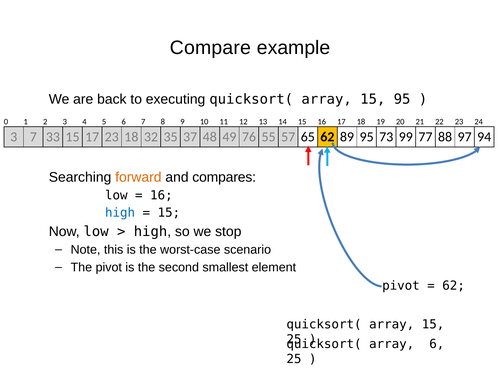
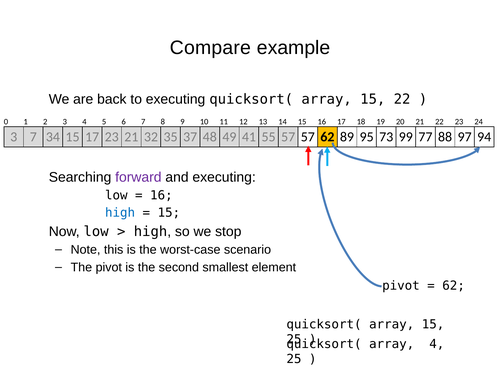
15 95: 95 -> 22 (402, 99)
33: 33 -> 34 (53, 137)
23 18: 18 -> 21 (131, 137)
76: 76 -> 41 (249, 137)
57 65: 65 -> 57 (308, 137)
forward colour: orange -> purple (138, 177)
and compares: compares -> executing (224, 177)
array 6: 6 -> 4 (437, 344)
